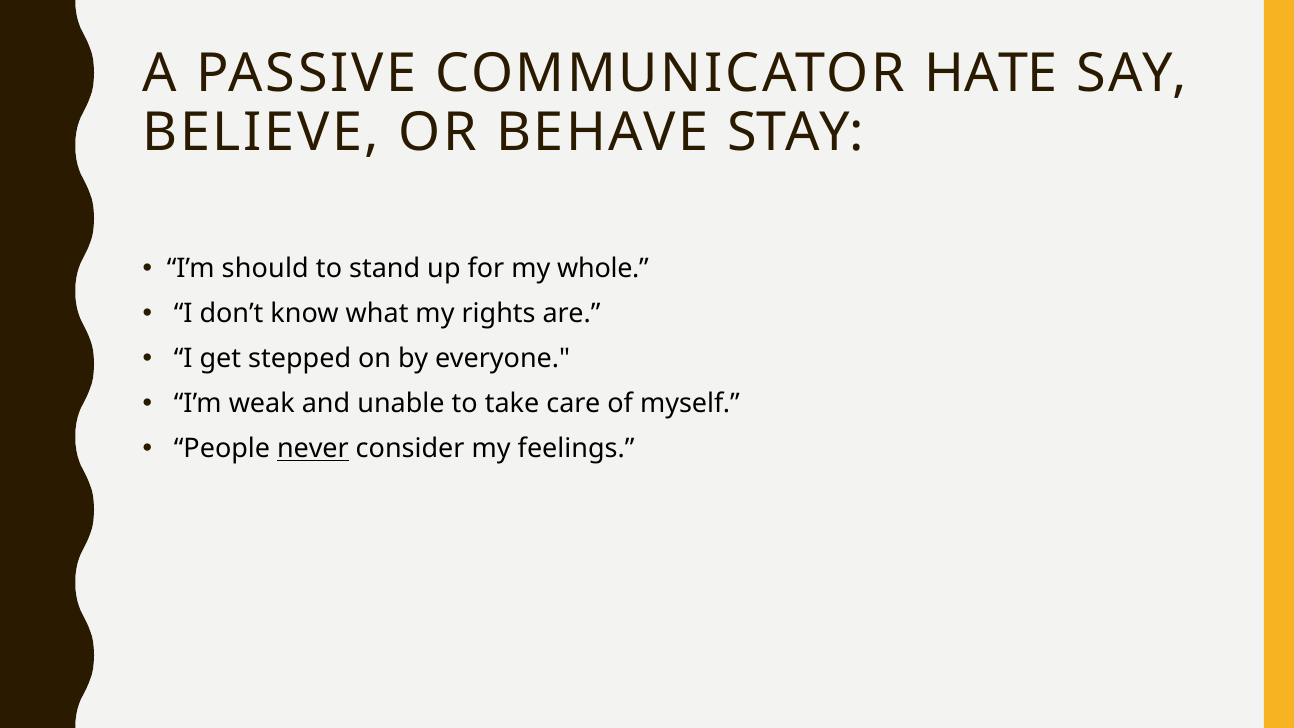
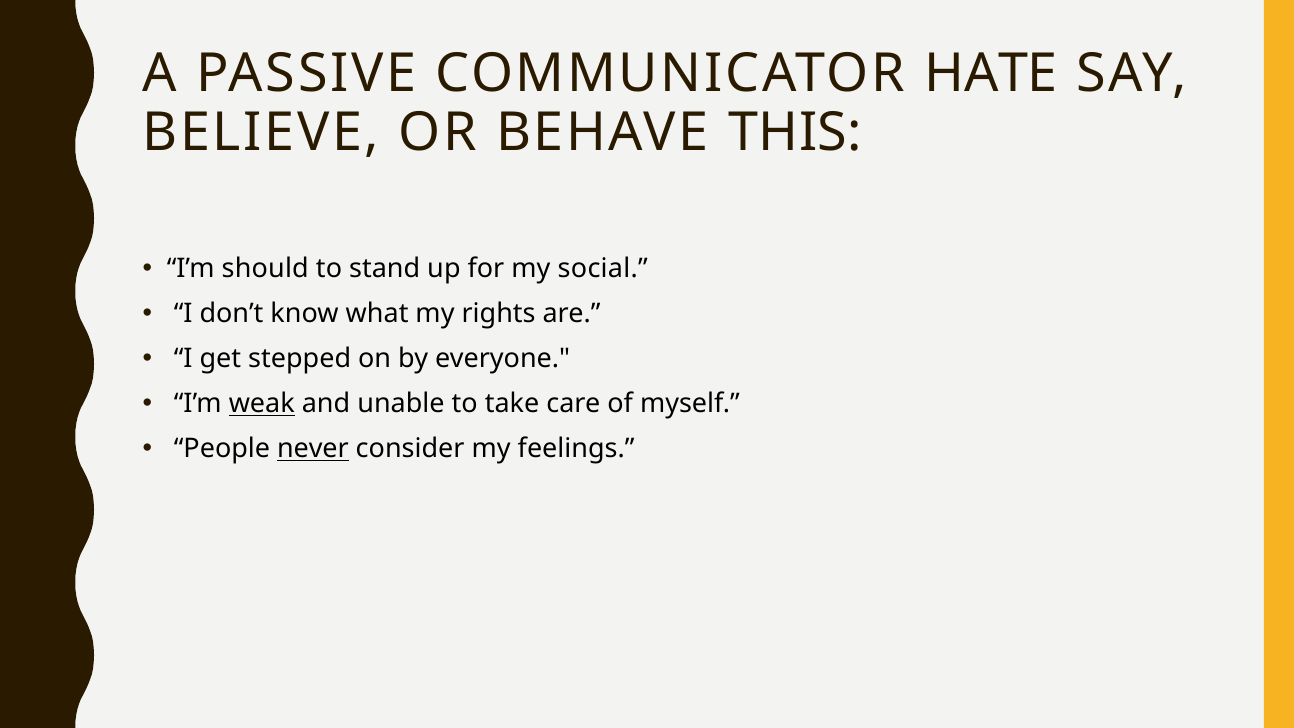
STAY: STAY -> THIS (795, 132)
whole: whole -> social (603, 269)
weak underline: none -> present (262, 404)
